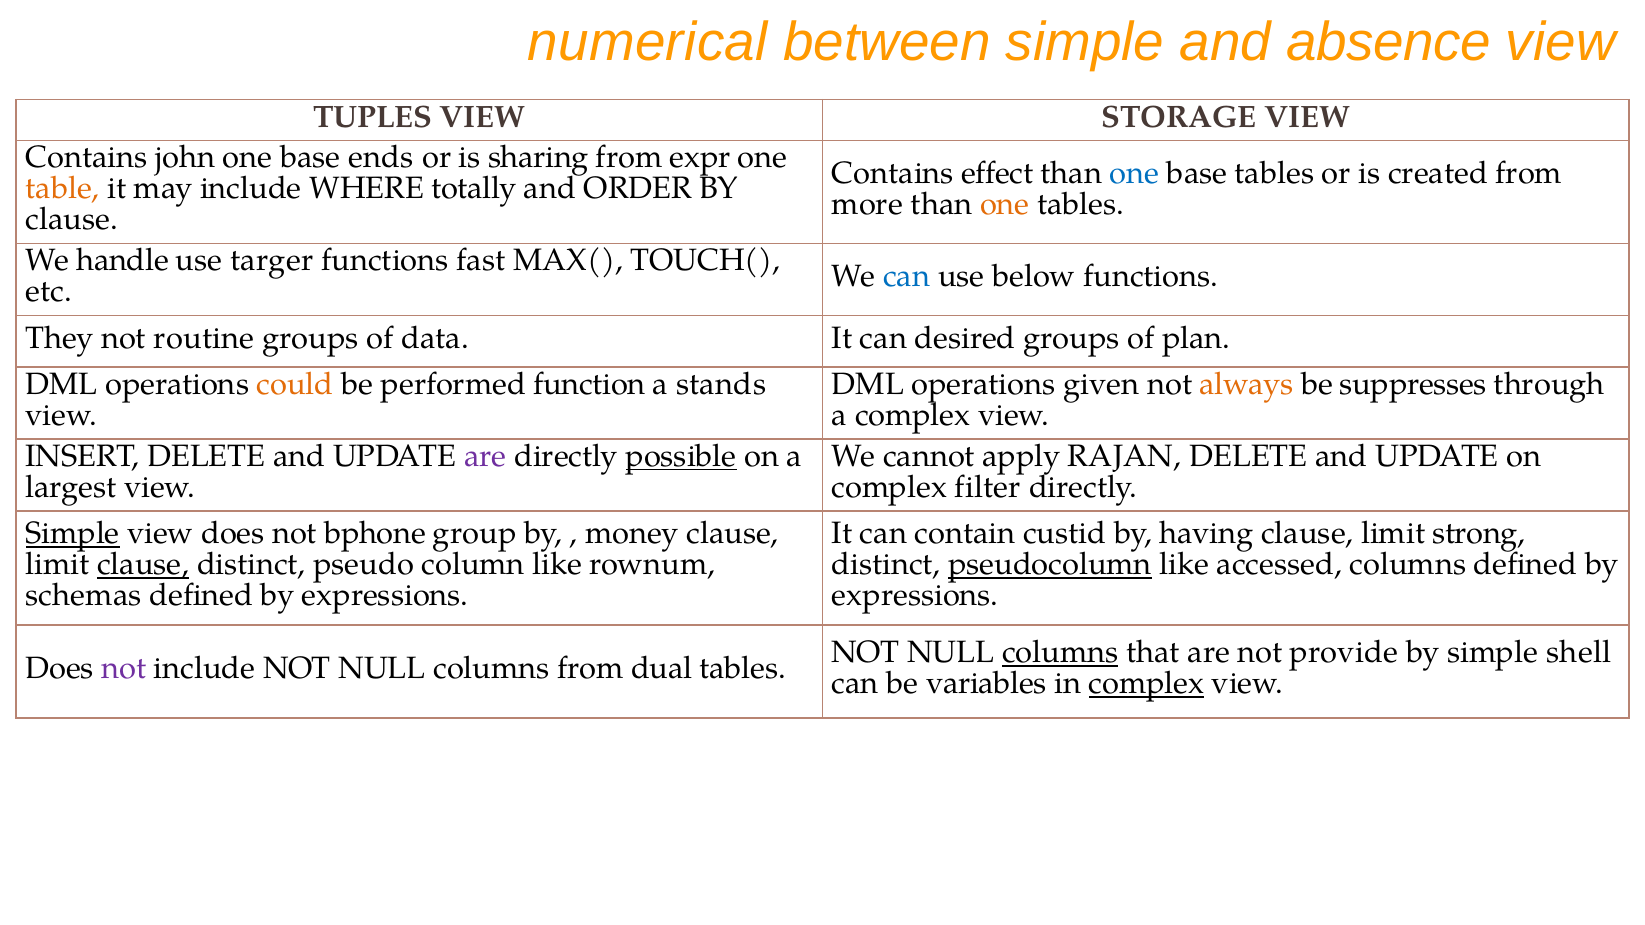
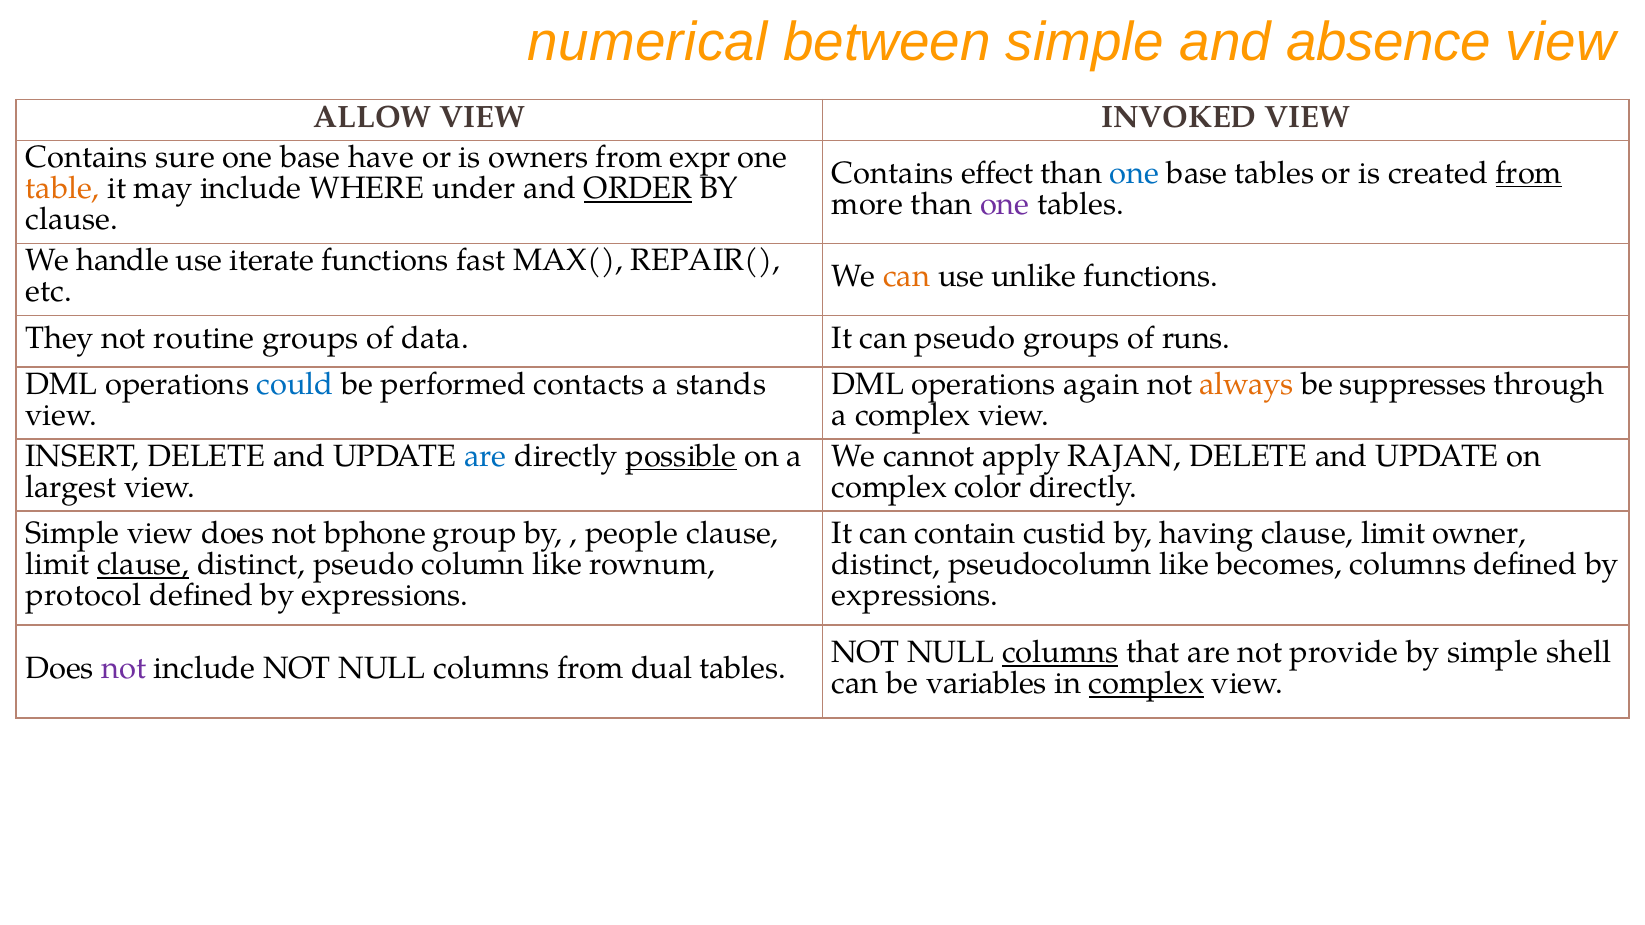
TUPLES: TUPLES -> ALLOW (373, 117)
STORAGE: STORAGE -> INVOKED (1179, 117)
john: john -> sure (185, 158)
ends: ends -> have (381, 158)
sharing: sharing -> owners (538, 158)
from underline: none -> present (1529, 173)
totally: totally -> under (474, 189)
ORDER underline: none -> present (638, 189)
one colour: orange -> purple (1005, 204)
targer: targer -> iterate (272, 261)
TOUCH(: TOUCH( -> REPAIR( (705, 261)
can colour: blue -> orange (907, 276)
below: below -> unlike (1034, 276)
can desired: desired -> pseudo (965, 338)
plan: plan -> runs (1196, 338)
could colour: orange -> blue (295, 384)
function: function -> contacts (589, 384)
given: given -> again (1101, 384)
are colour: purple -> blue (485, 456)
filter: filter -> color (988, 487)
Simple underline: present -> none (73, 534)
money: money -> people (632, 534)
strong: strong -> owner (1479, 534)
pseudocolumn underline: present -> none (1050, 565)
accessed: accessed -> becomes (1279, 565)
schemas: schemas -> protocol (84, 596)
